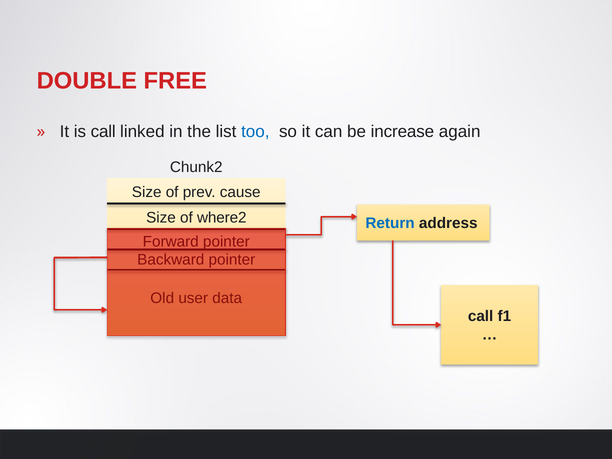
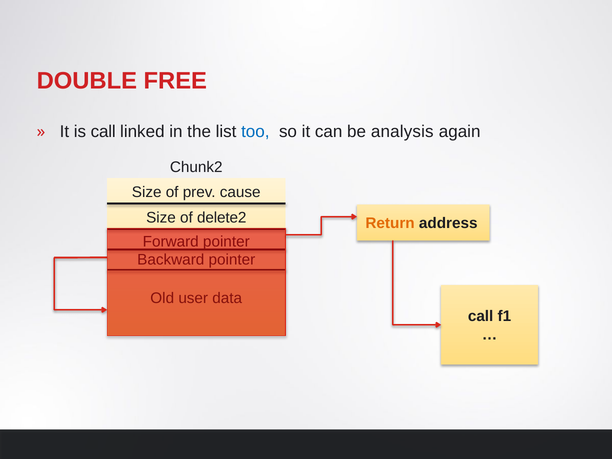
increase: increase -> analysis (402, 132)
where2: where2 -> delete2 (222, 218)
Return colour: blue -> orange (390, 223)
